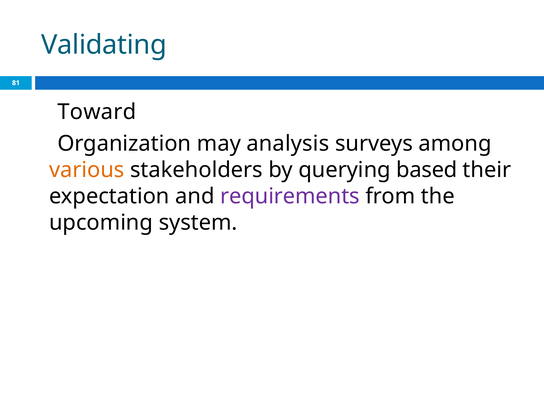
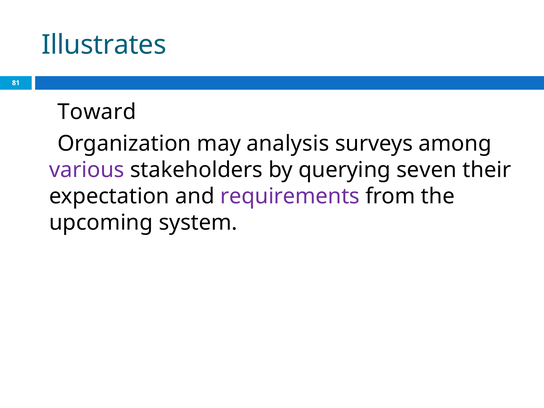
Validating: Validating -> Illustrates (104, 45)
various colour: orange -> purple (87, 170)
based: based -> seven (427, 170)
